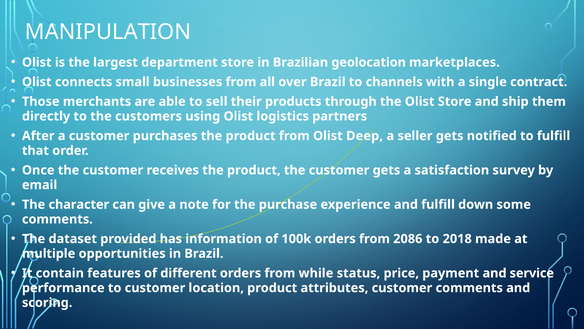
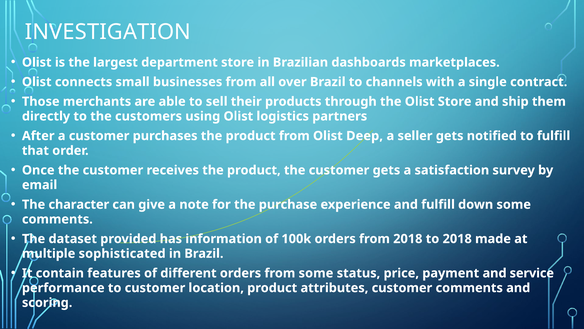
MANIPULATION: MANIPULATION -> INVESTIGATION (108, 32)
geolocation: geolocation -> dashboards (369, 62)
from 2086: 2086 -> 2018 (408, 239)
opportunities: opportunities -> sophisticated (122, 253)
from while: while -> some (316, 273)
